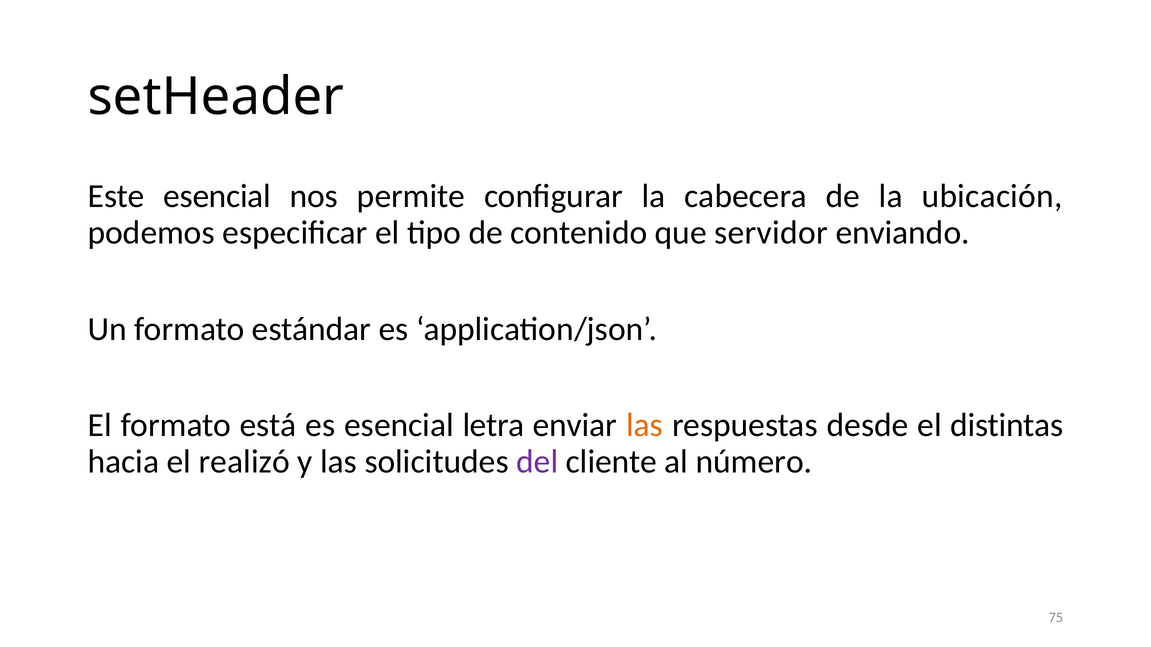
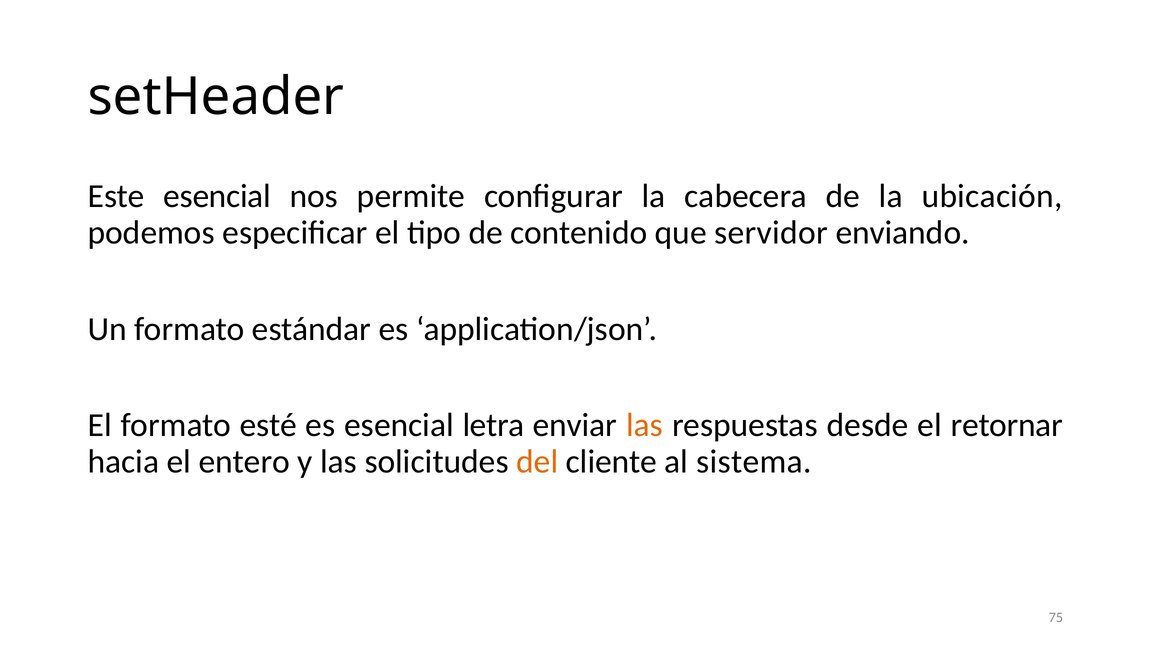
está: está -> esté (268, 426)
distintas: distintas -> retornar (1007, 426)
realizó: realizó -> entero (244, 462)
del colour: purple -> orange (537, 462)
número: número -> sistema (754, 462)
